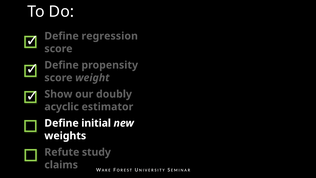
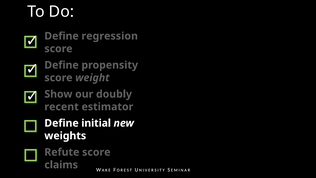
acyclic: acyclic -> recent (62, 107)
Refute study: study -> score (96, 152)
